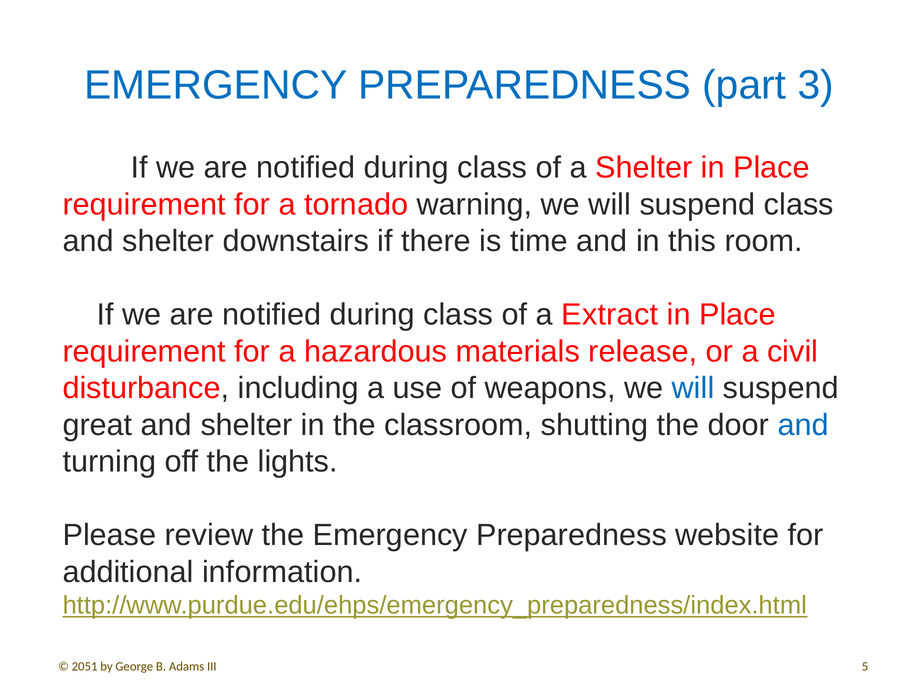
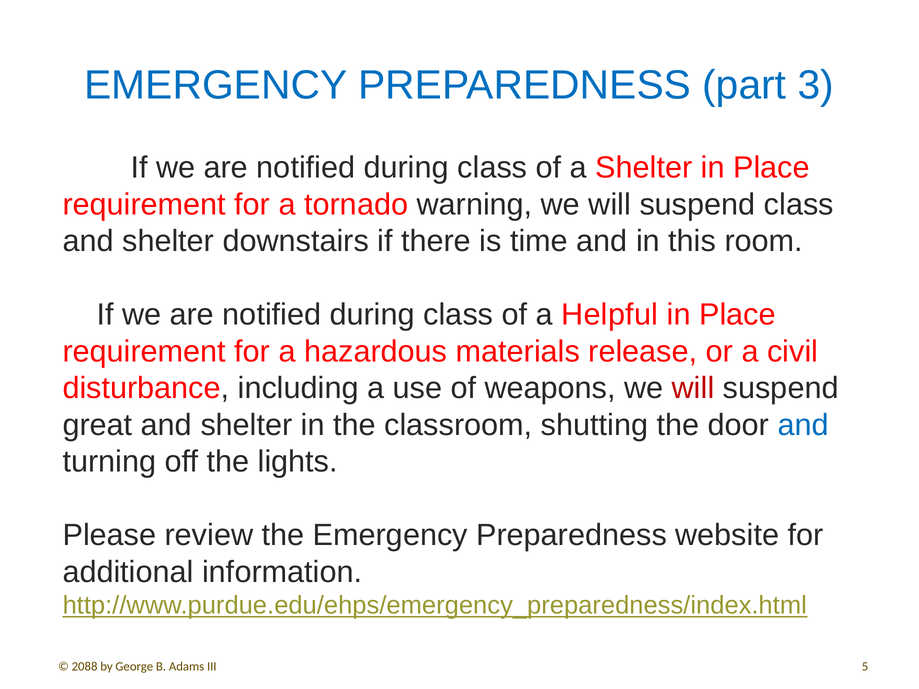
Extract: Extract -> Helpful (610, 315)
will colour: blue -> red (693, 388)
2051: 2051 -> 2088 (85, 667)
